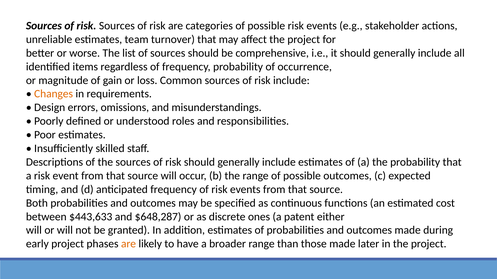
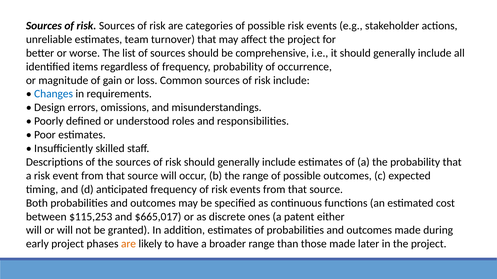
Changes colour: orange -> blue (54, 94)
$443,633: $443,633 -> $115,253 (91, 217)
$648,287: $648,287 -> $665,017 (158, 217)
